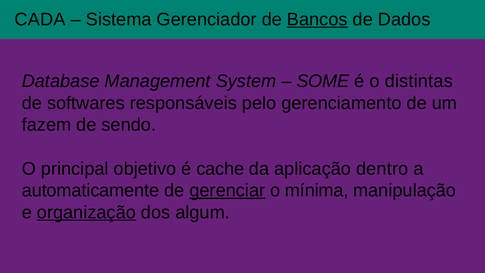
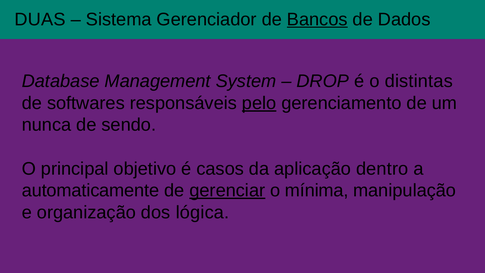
CADA: CADA -> DUAS (40, 19)
SOME: SOME -> DROP (323, 81)
pelo underline: none -> present (259, 103)
fazem: fazem -> nunca (47, 125)
cache: cache -> casos (220, 169)
organização underline: present -> none (86, 212)
algum: algum -> lógica (203, 212)
